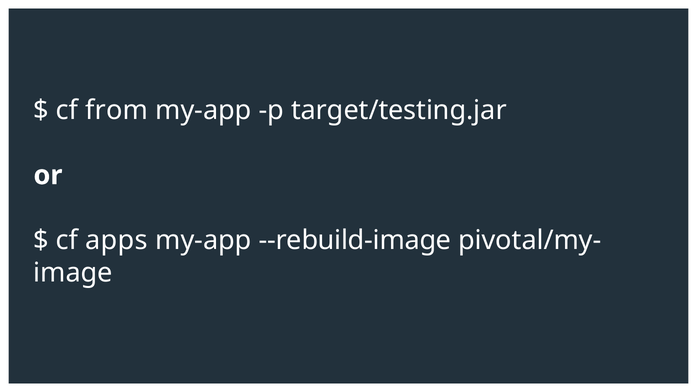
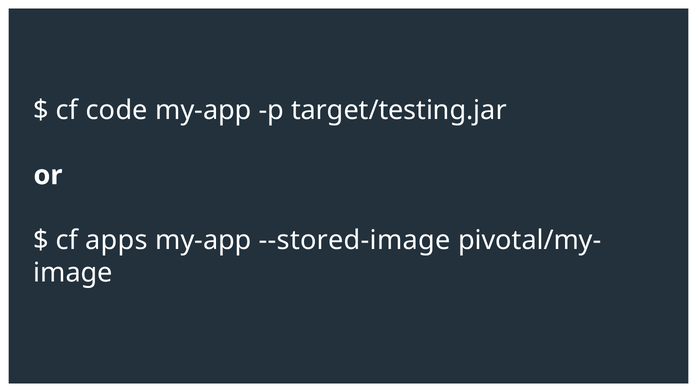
from: from -> code (117, 110)
--rebuild-image: --rebuild-image -> --stored-image (355, 240)
